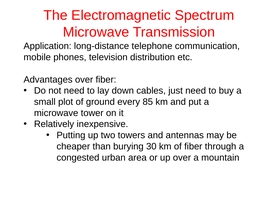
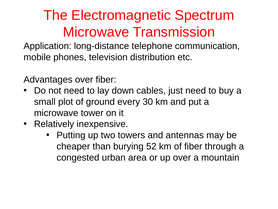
85: 85 -> 30 (148, 102)
30: 30 -> 52 (151, 146)
